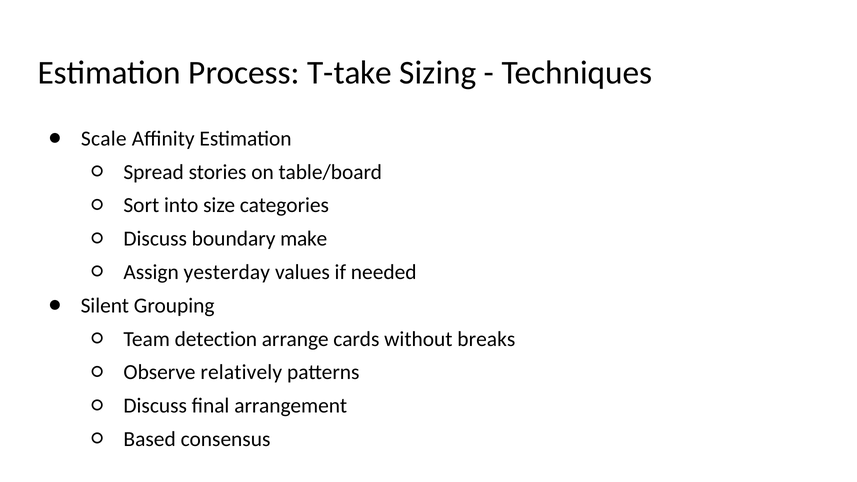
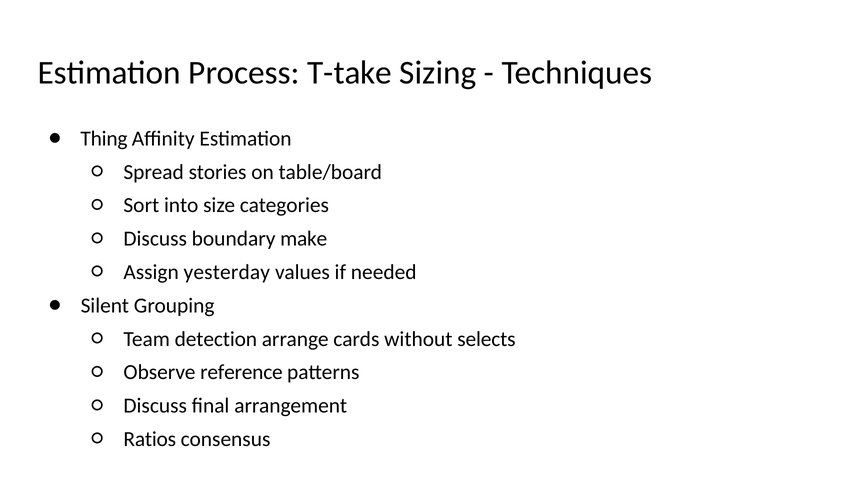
Scale: Scale -> Thing (104, 139)
breaks: breaks -> selects (486, 339)
relatively: relatively -> reference (241, 372)
Based: Based -> Ratios (150, 439)
